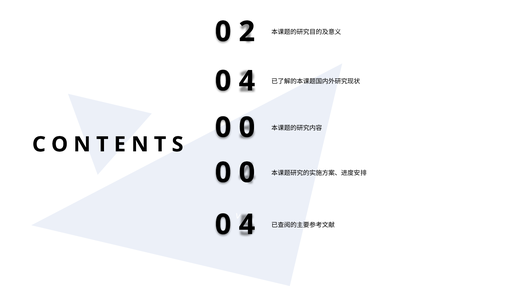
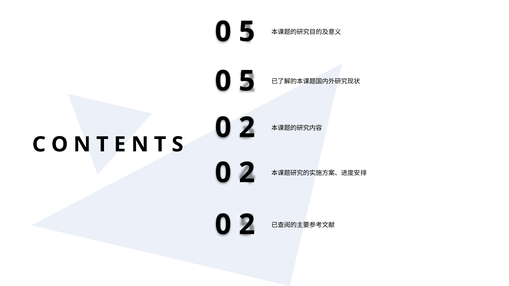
2: 2 -> 5 (247, 32)
4: 4 -> 5 (247, 81)
0: 0 -> 2 (247, 128)
0: 0 -> 2 (247, 173)
4: 4 -> 2 (247, 225)
